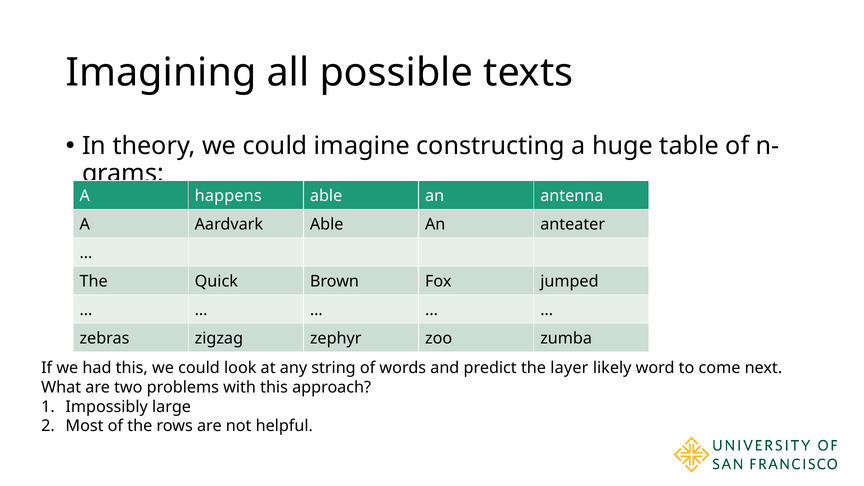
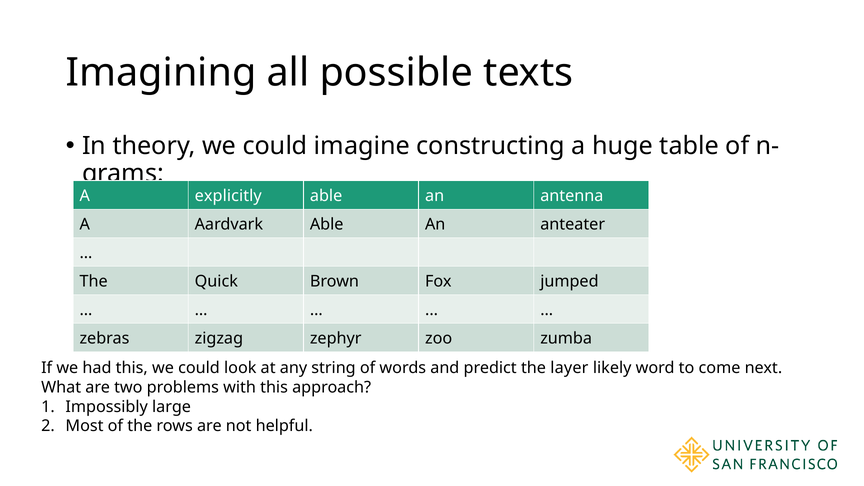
happens: happens -> explicitly (228, 196)
